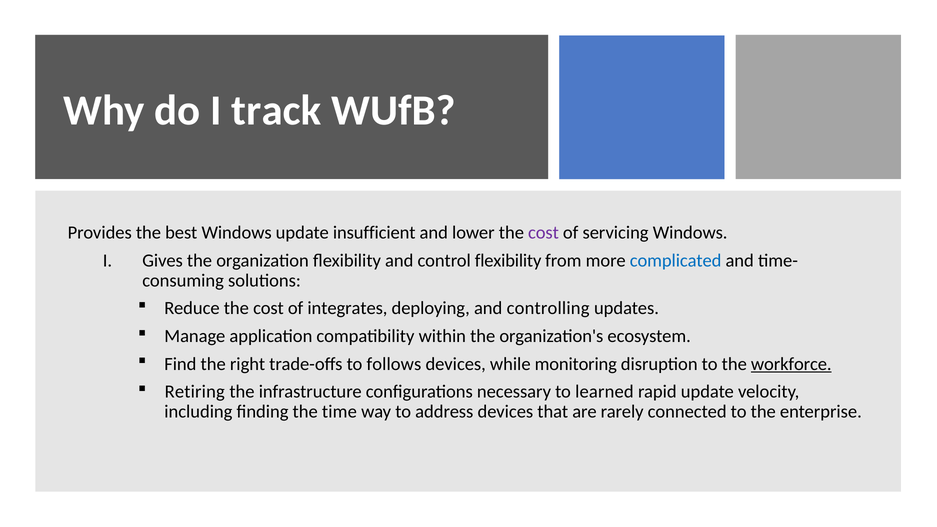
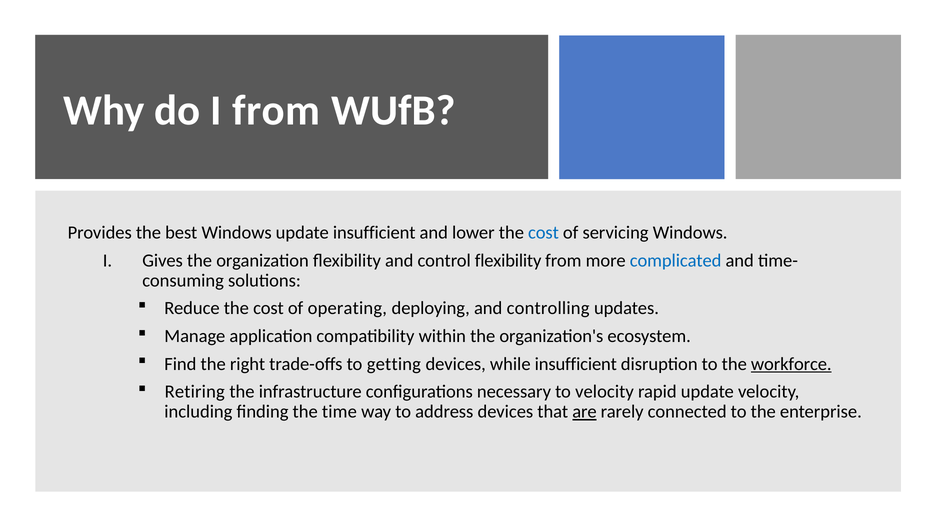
I track: track -> from (276, 111)
cost colour: purple -> blue (543, 233)
integrates: integrates -> operating (347, 308)
follows: follows -> getting (394, 364)
while monitoring: monitoring -> insufficient (576, 364)
to learned: learned -> velocity (604, 392)
are underline: none -> present (584, 412)
